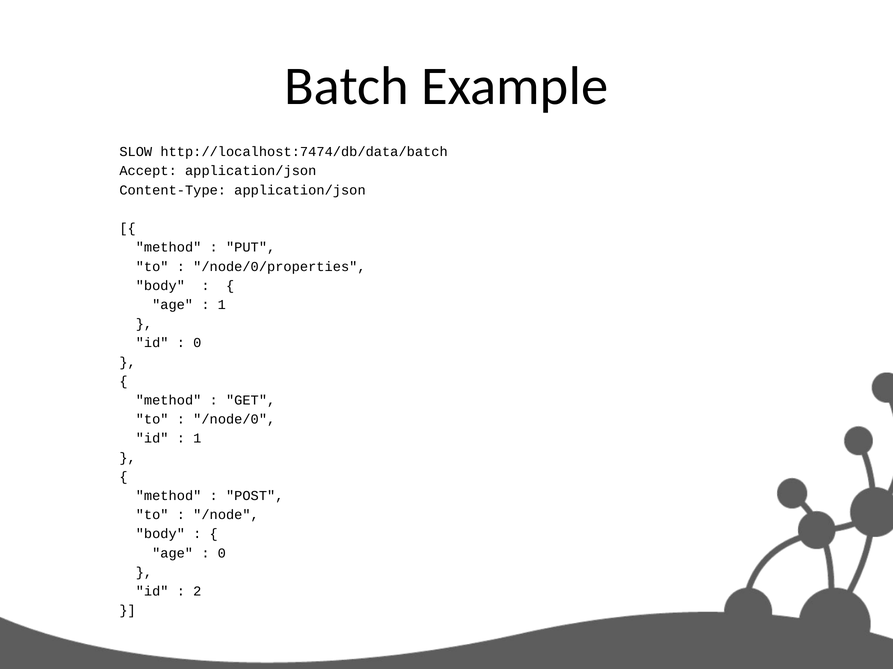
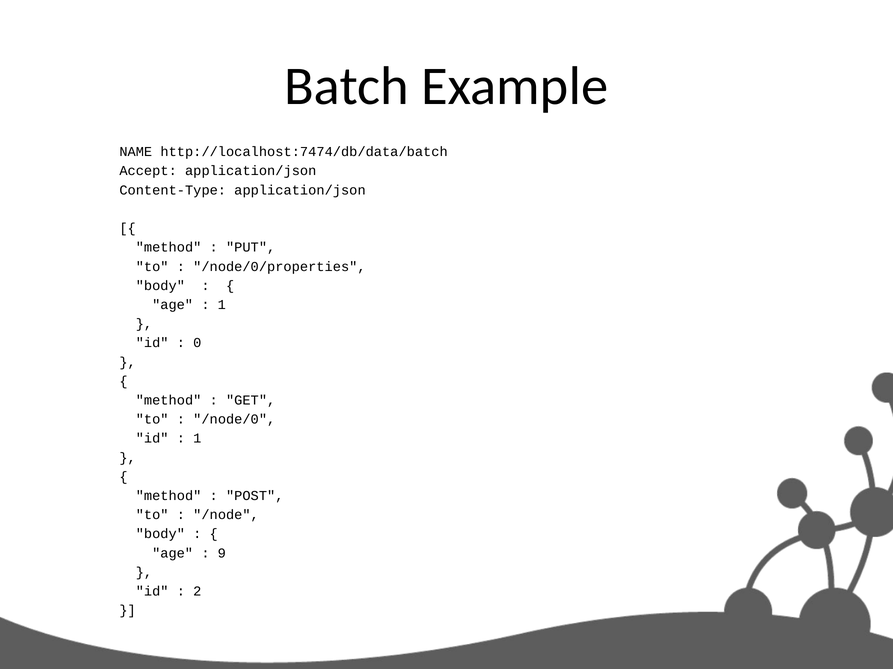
SLOW: SLOW -> NAME (136, 152)
0: 0 -> 9 (222, 554)
